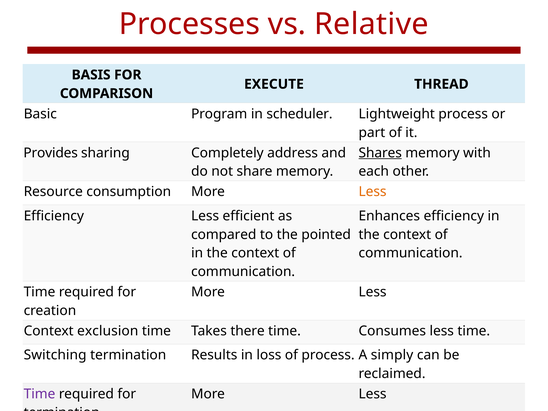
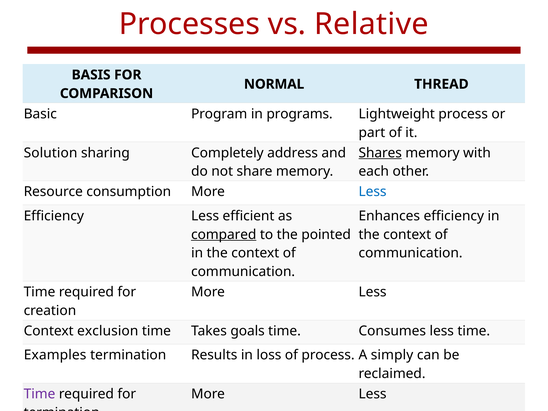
EXECUTE: EXECUTE -> NORMAL (274, 84)
scheduler: scheduler -> programs (300, 114)
Provides: Provides -> Solution (51, 153)
Less colour: orange -> blue (373, 192)
compared underline: none -> present (224, 234)
there: there -> goals (248, 331)
Switching: Switching -> Examples (55, 355)
